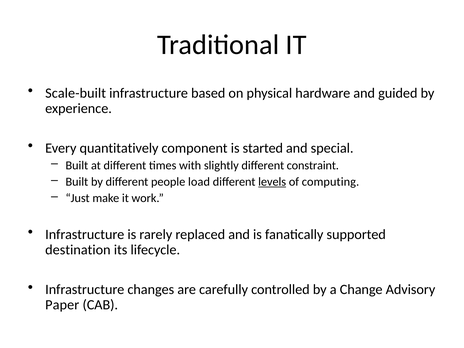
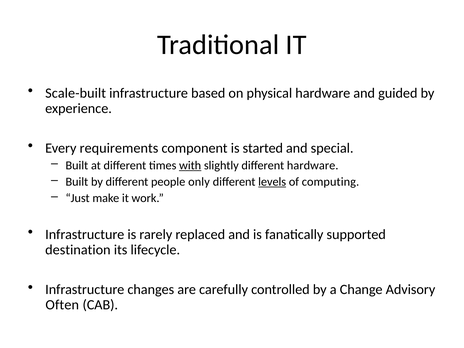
quantitatively: quantitatively -> requirements (119, 148)
with underline: none -> present (190, 165)
different constraint: constraint -> hardware (313, 165)
load: load -> only (199, 182)
Paper: Paper -> Often (62, 305)
